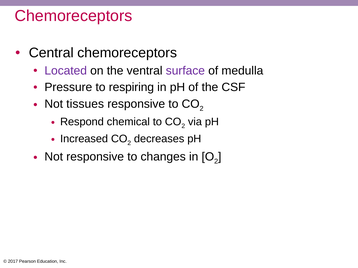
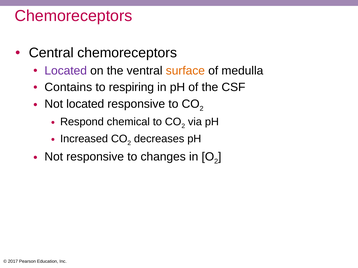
surface colour: purple -> orange (185, 71)
Pressure: Pressure -> Contains (68, 87)
Not tissues: tissues -> located (85, 104)
